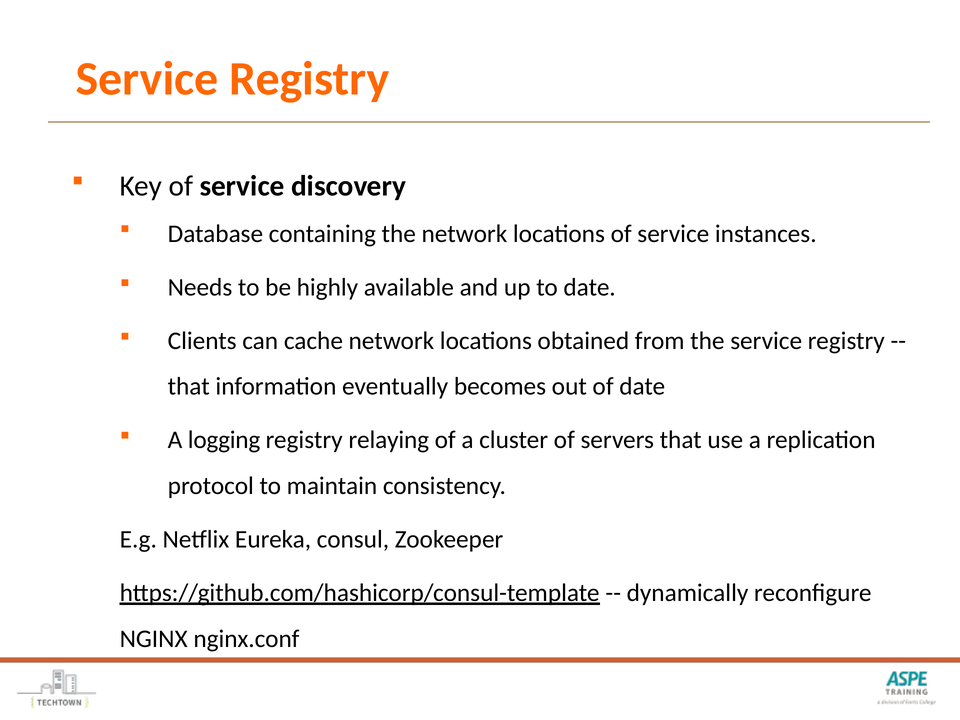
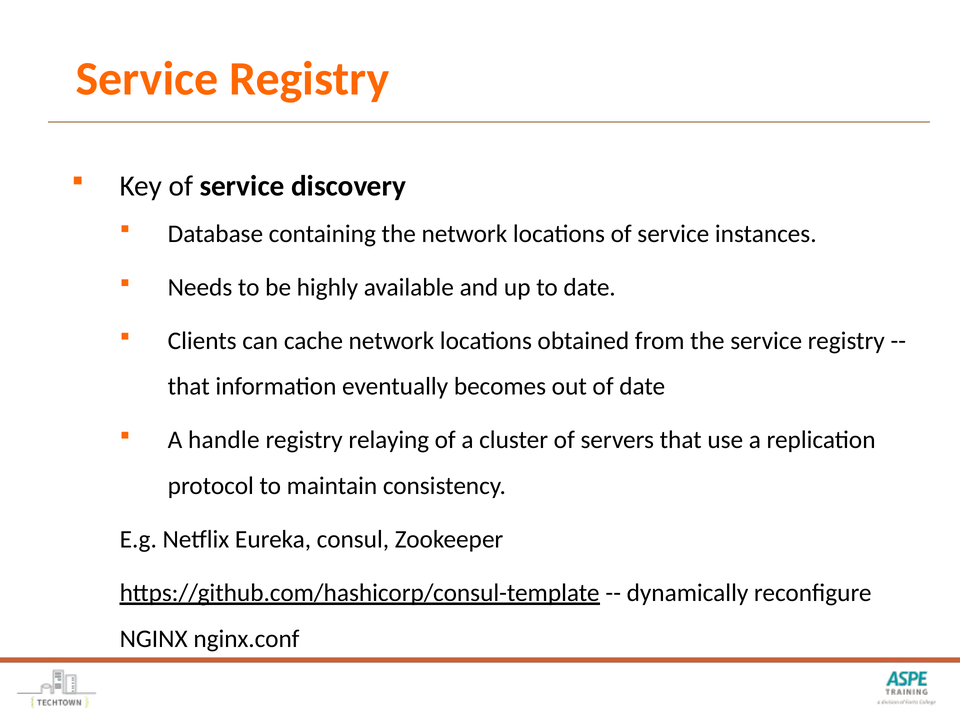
logging: logging -> handle (224, 440)
